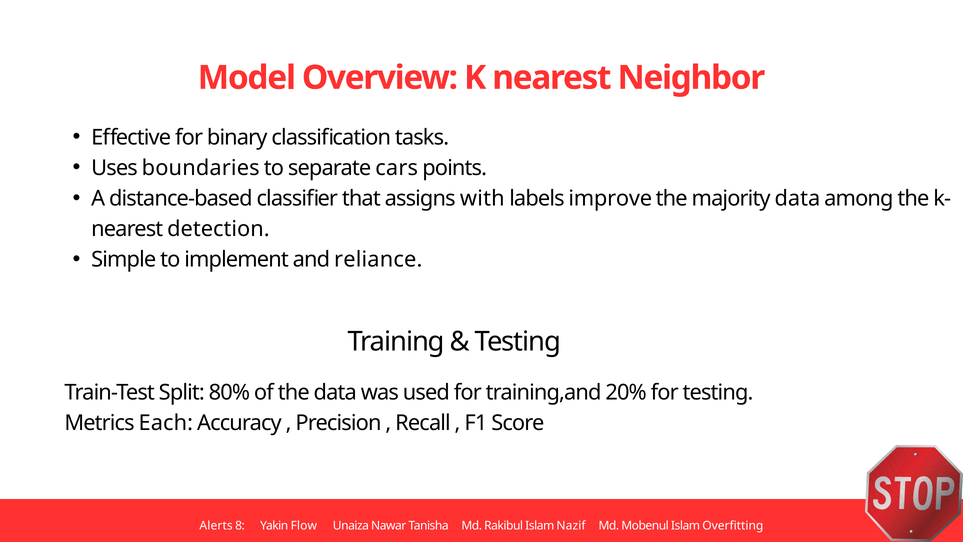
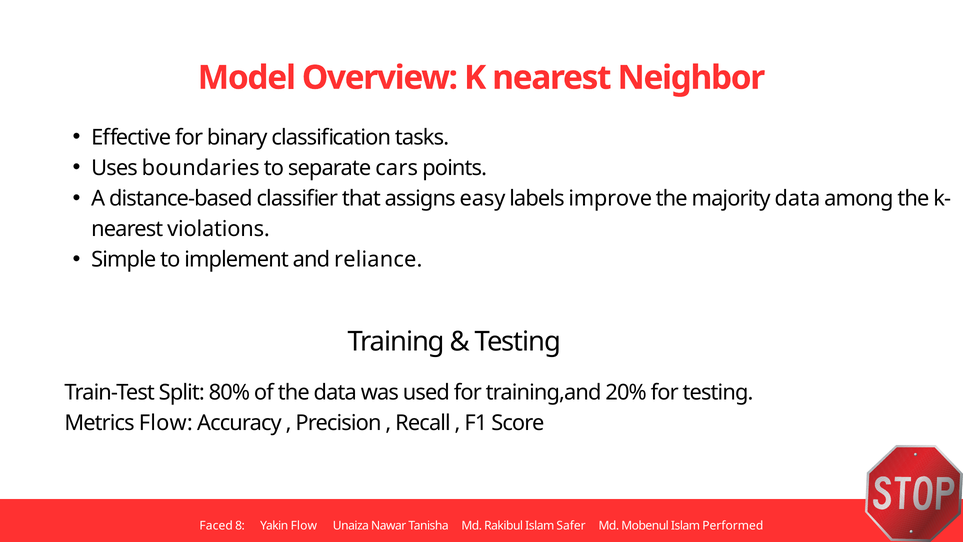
with: with -> easy (482, 198)
detection: detection -> violations (218, 229)
Metrics Each: Each -> Flow (166, 423)
Alerts: Alerts -> Faced (216, 525)
Nazif: Nazif -> Safer (571, 525)
Overfitting: Overfitting -> Performed (733, 525)
